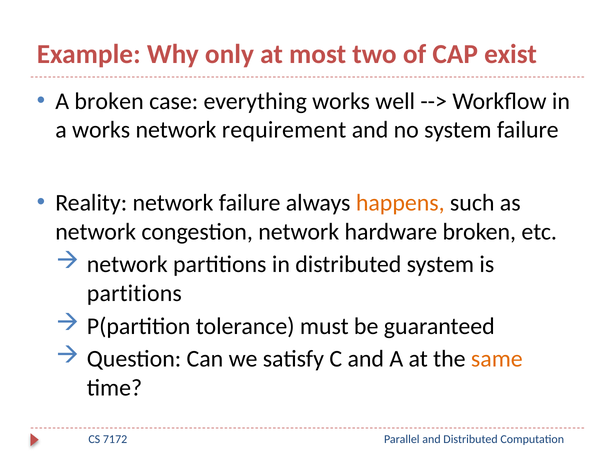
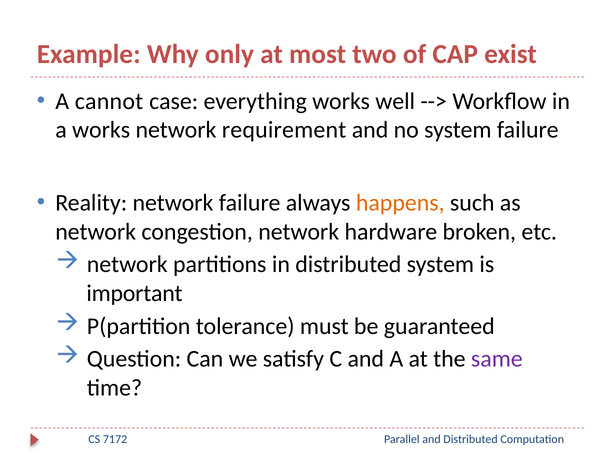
A broken: broken -> cannot (109, 101)
partitions: partitions -> important (135, 293)
same colour: orange -> purple (497, 358)
